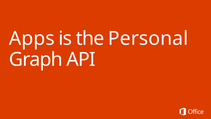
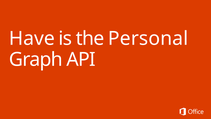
Apps: Apps -> Have (32, 38)
